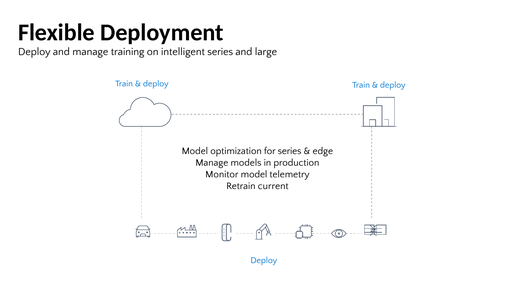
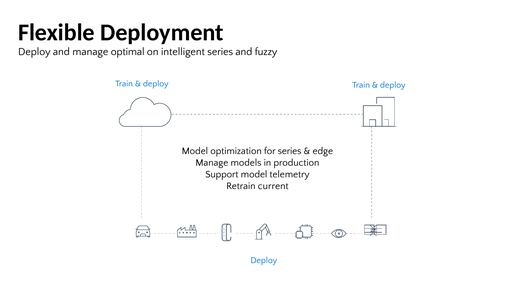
training: training -> optimal (128, 52)
large: large -> fuzzy (266, 52)
Monitor: Monitor -> Support (222, 174)
